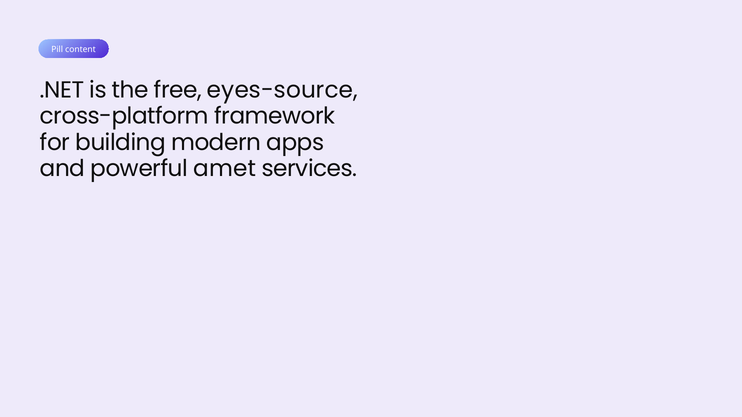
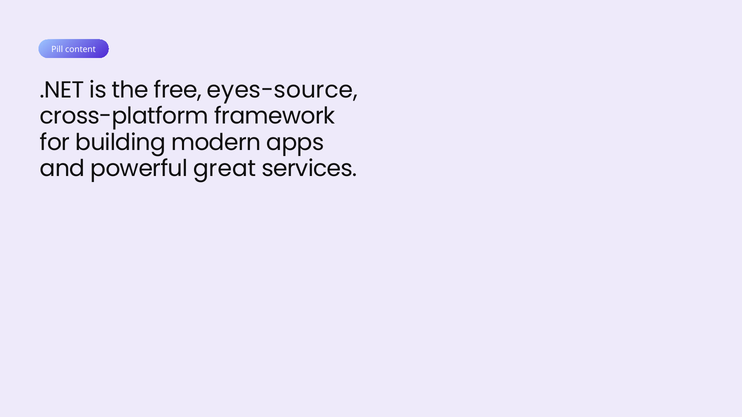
amet: amet -> great (225, 169)
